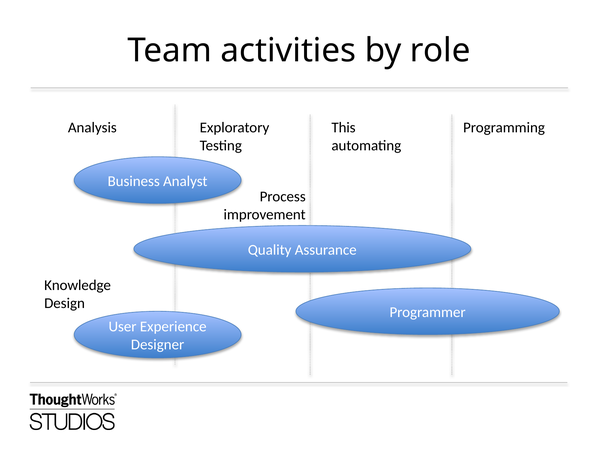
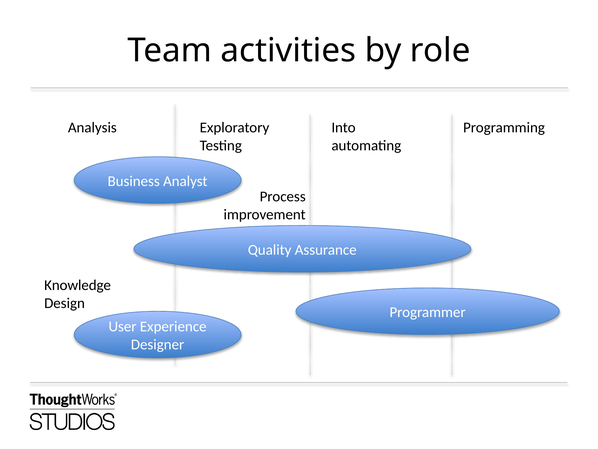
This: This -> Into (343, 128)
